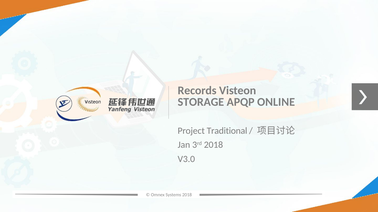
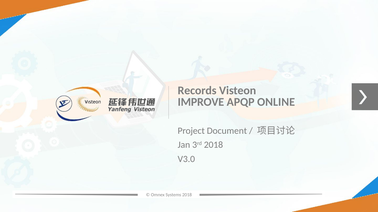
STORAGE: STORAGE -> IMPROVE (201, 102)
Traditional: Traditional -> Document (227, 131)
